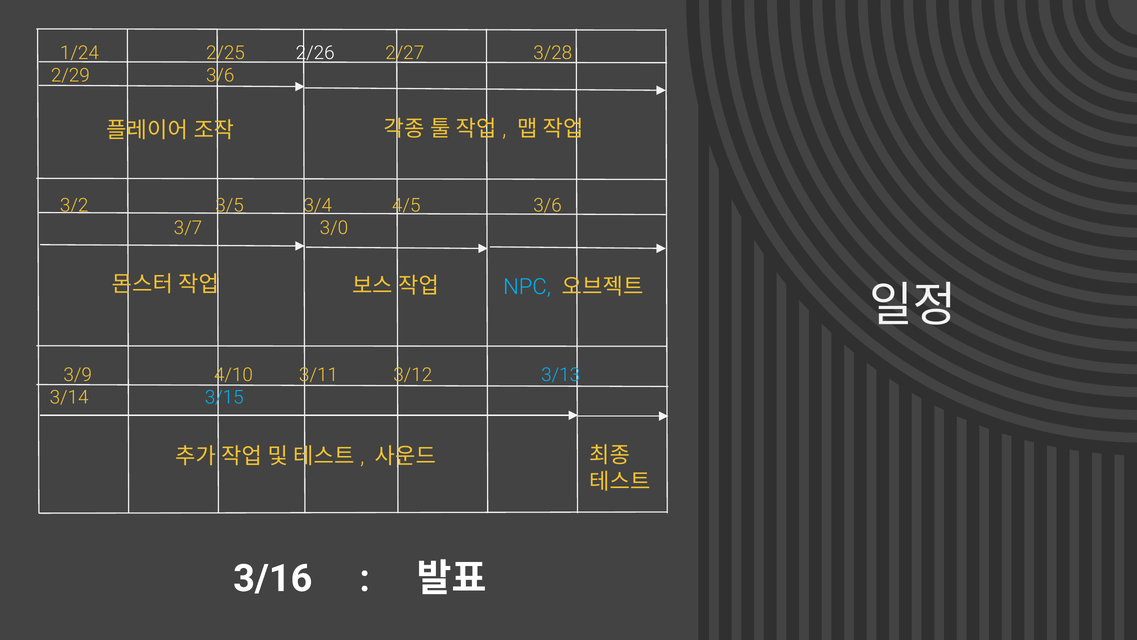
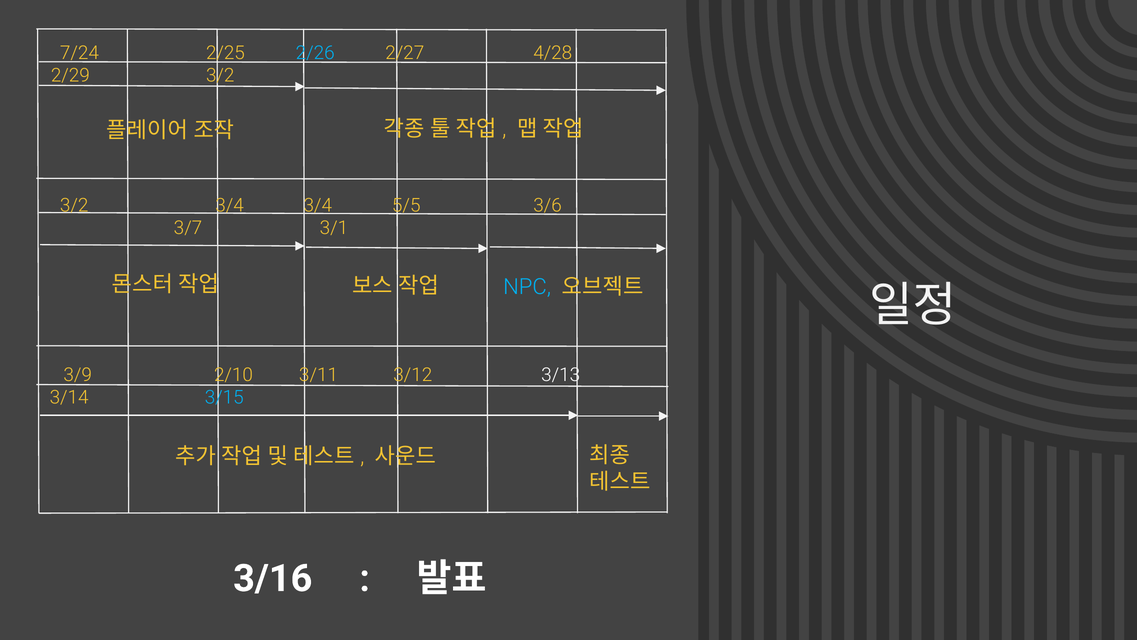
1/24: 1/24 -> 7/24 (79, 53)
2/26 colour: white -> light blue (315, 53)
3/28: 3/28 -> 4/28 (553, 53)
2/29 3/6: 3/6 -> 3/2 (220, 76)
3/2 3/5: 3/5 -> 3/4 (230, 205)
4/5: 4/5 -> 5/5 (406, 205)
3/0: 3/0 -> 3/1 (334, 228)
4/10: 4/10 -> 2/10 (233, 375)
3/13 colour: light blue -> white (561, 375)
